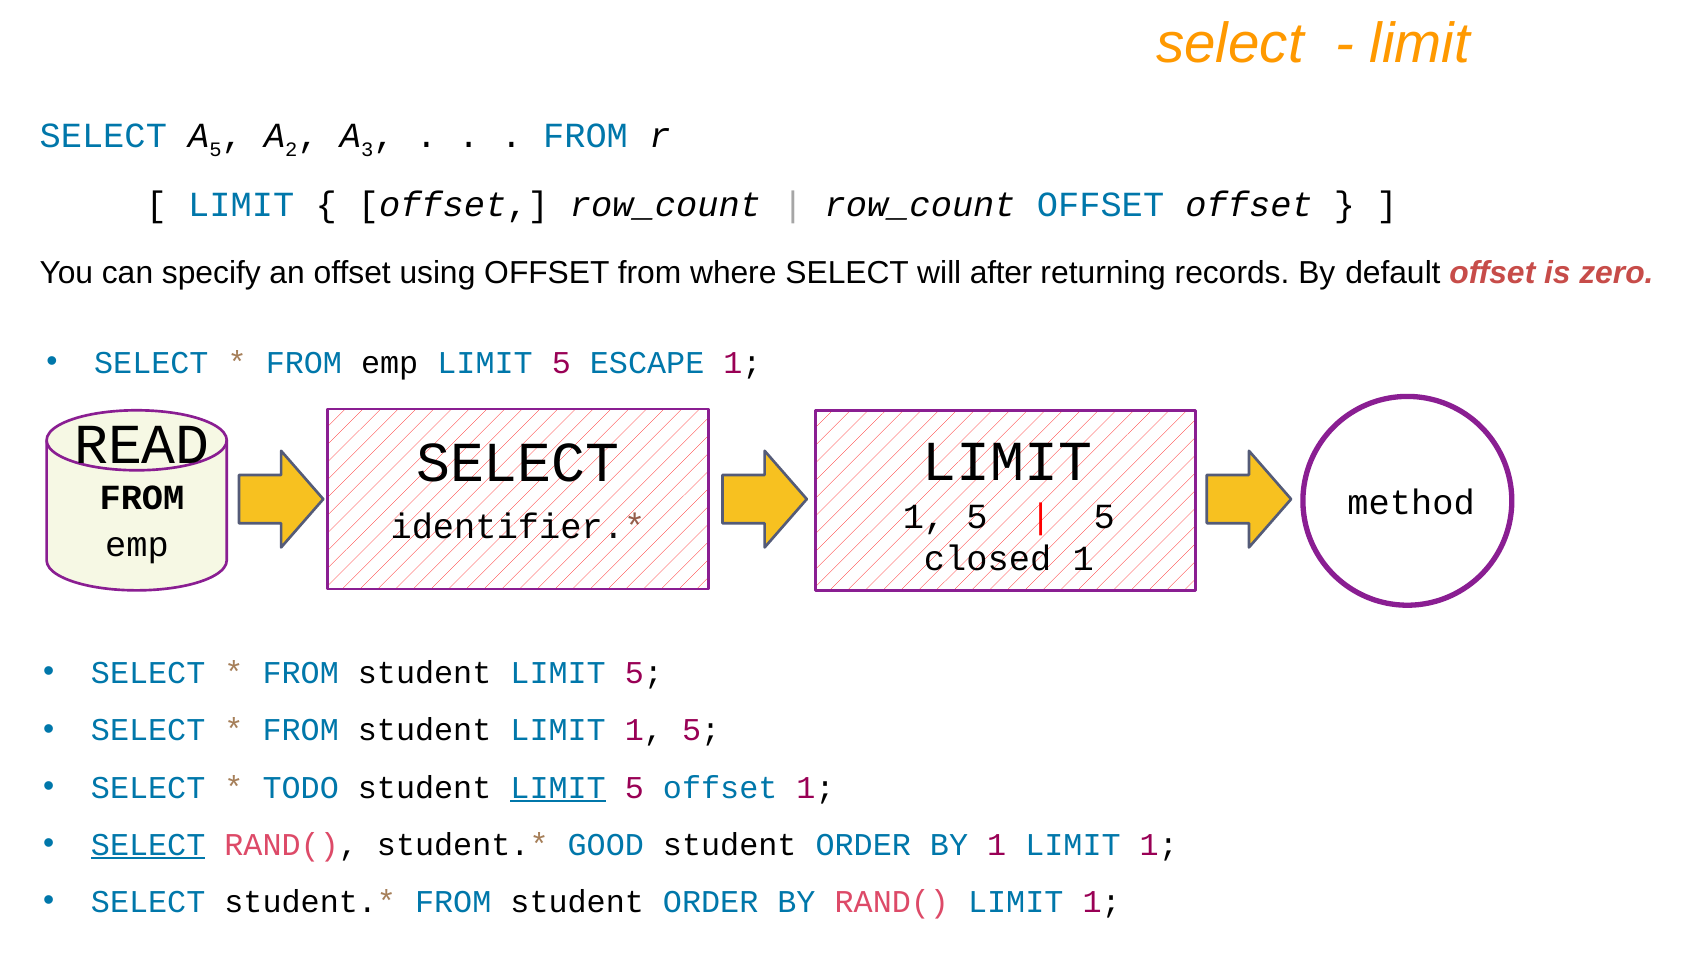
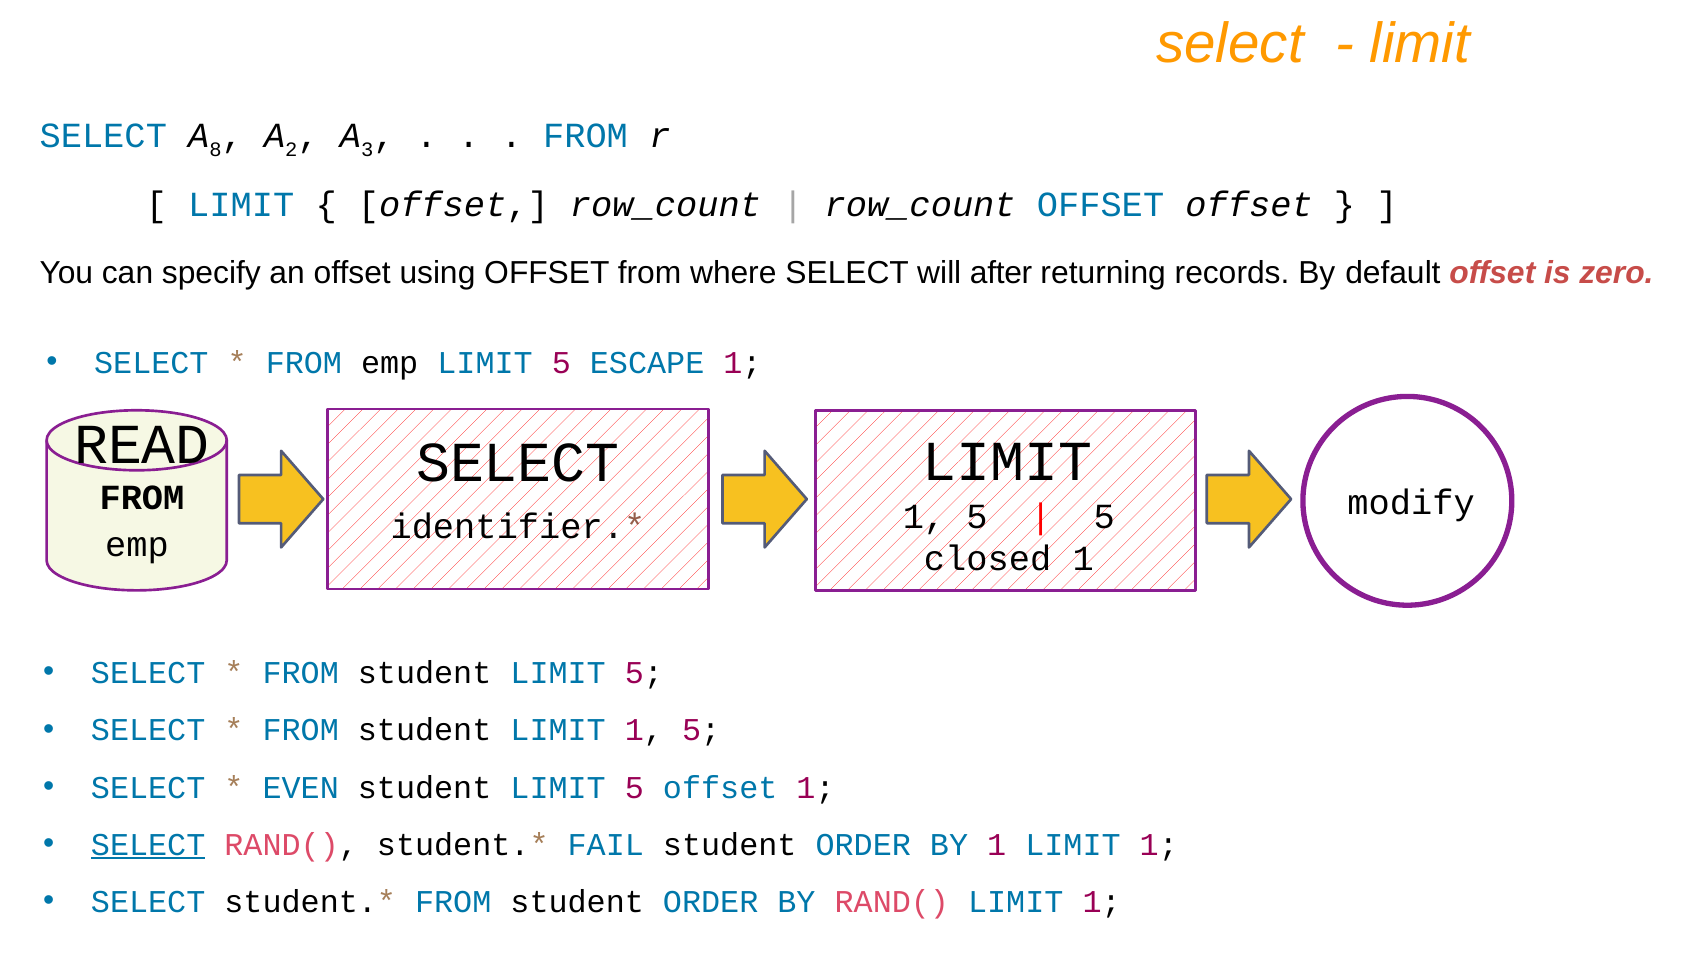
5: 5 -> 8 (215, 150)
method: method -> modify (1411, 503)
TODO: TODO -> EVEN (301, 788)
LIMIT underline: present -> none (558, 788)
GOOD: GOOD -> FAIL (606, 845)
